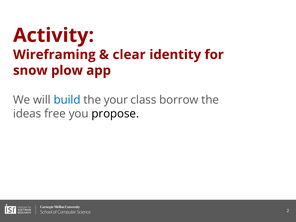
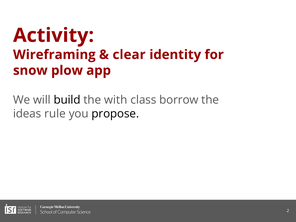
build colour: blue -> black (67, 100)
your: your -> with (116, 100)
free: free -> rule (55, 114)
